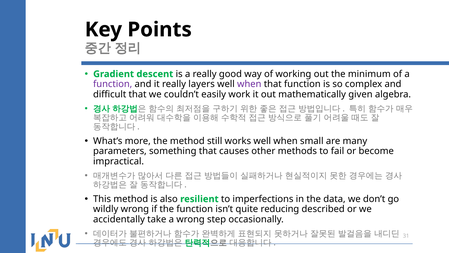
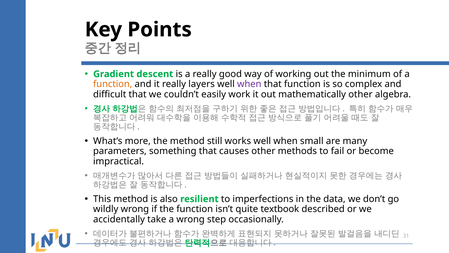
function colour: purple -> orange (113, 84)
mathematically given: given -> other (360, 94)
reducing: reducing -> textbook (280, 209)
